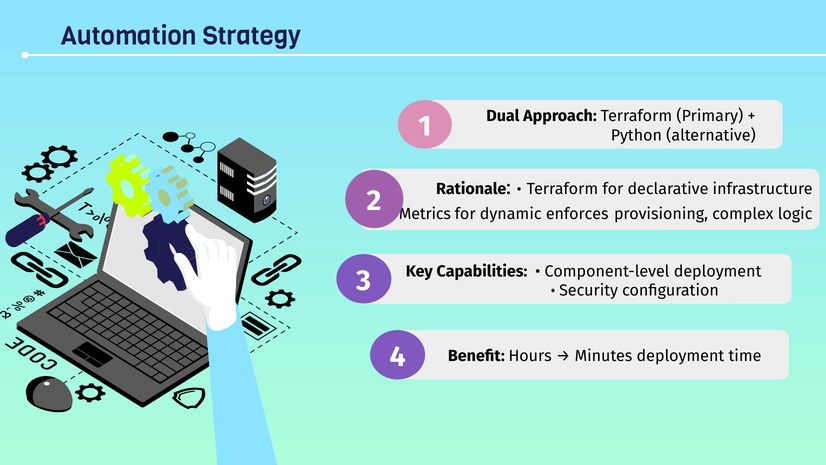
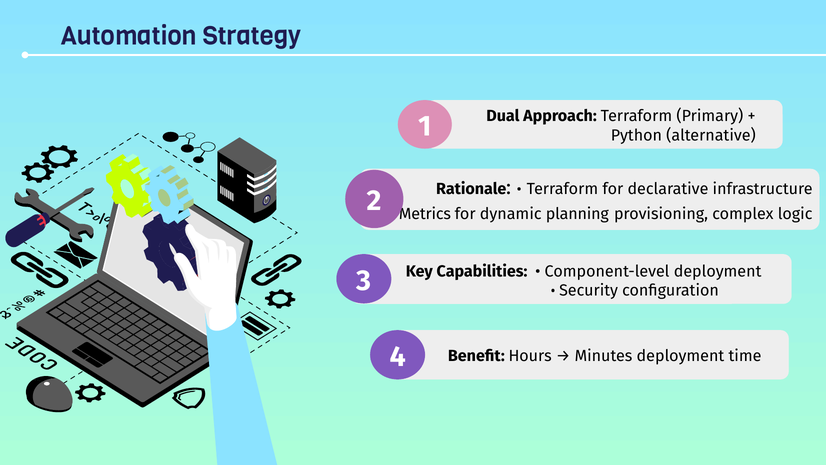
enforces: enforces -> planning (577, 214)
